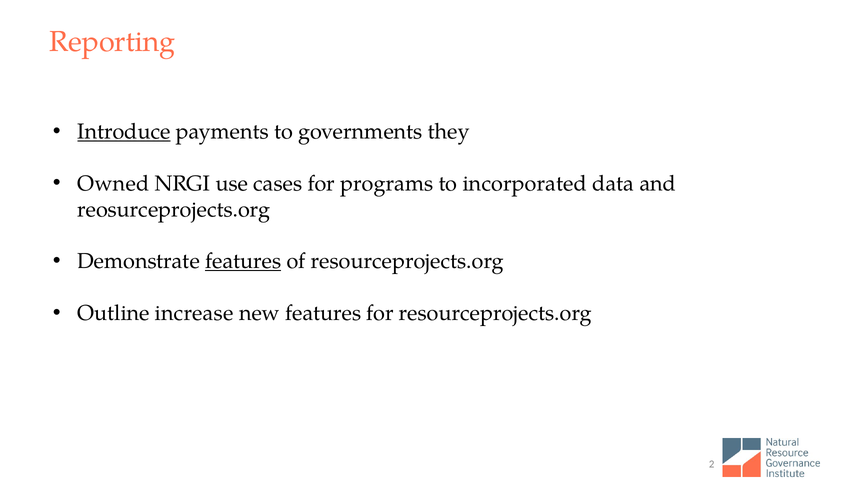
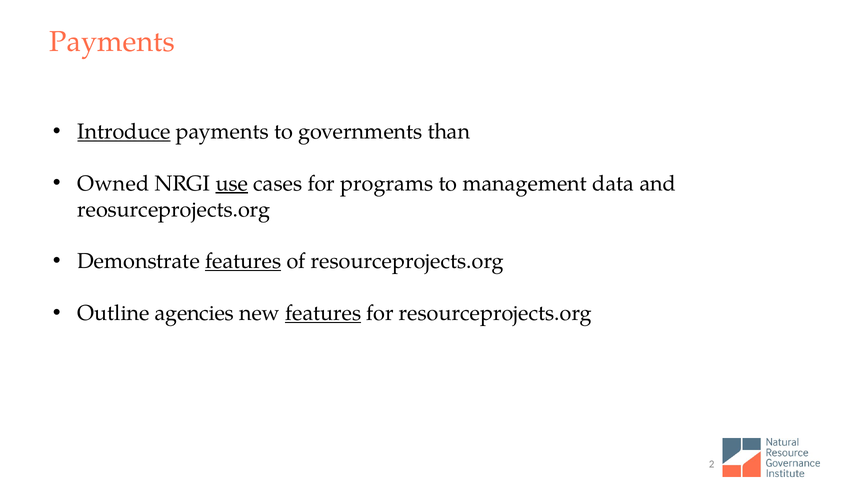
Reporting: Reporting -> Payments (112, 42)
they: they -> than (449, 132)
use underline: none -> present (232, 183)
incorporated: incorporated -> management (525, 183)
increase: increase -> agencies (194, 313)
features underline: none -> present (323, 313)
